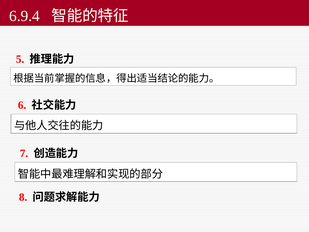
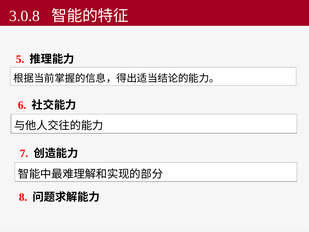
6.9.4: 6.9.4 -> 3.0.8 (25, 16)
